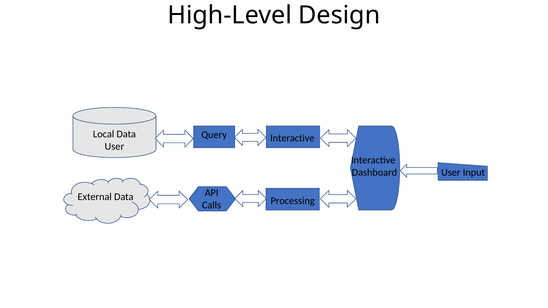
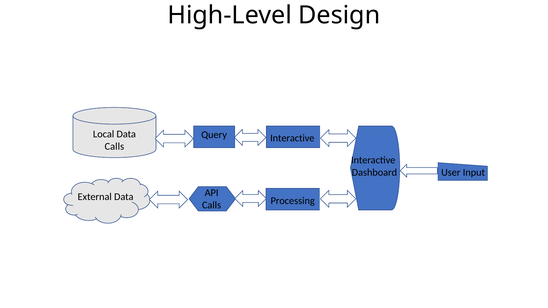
User: User -> Calls (114, 147)
